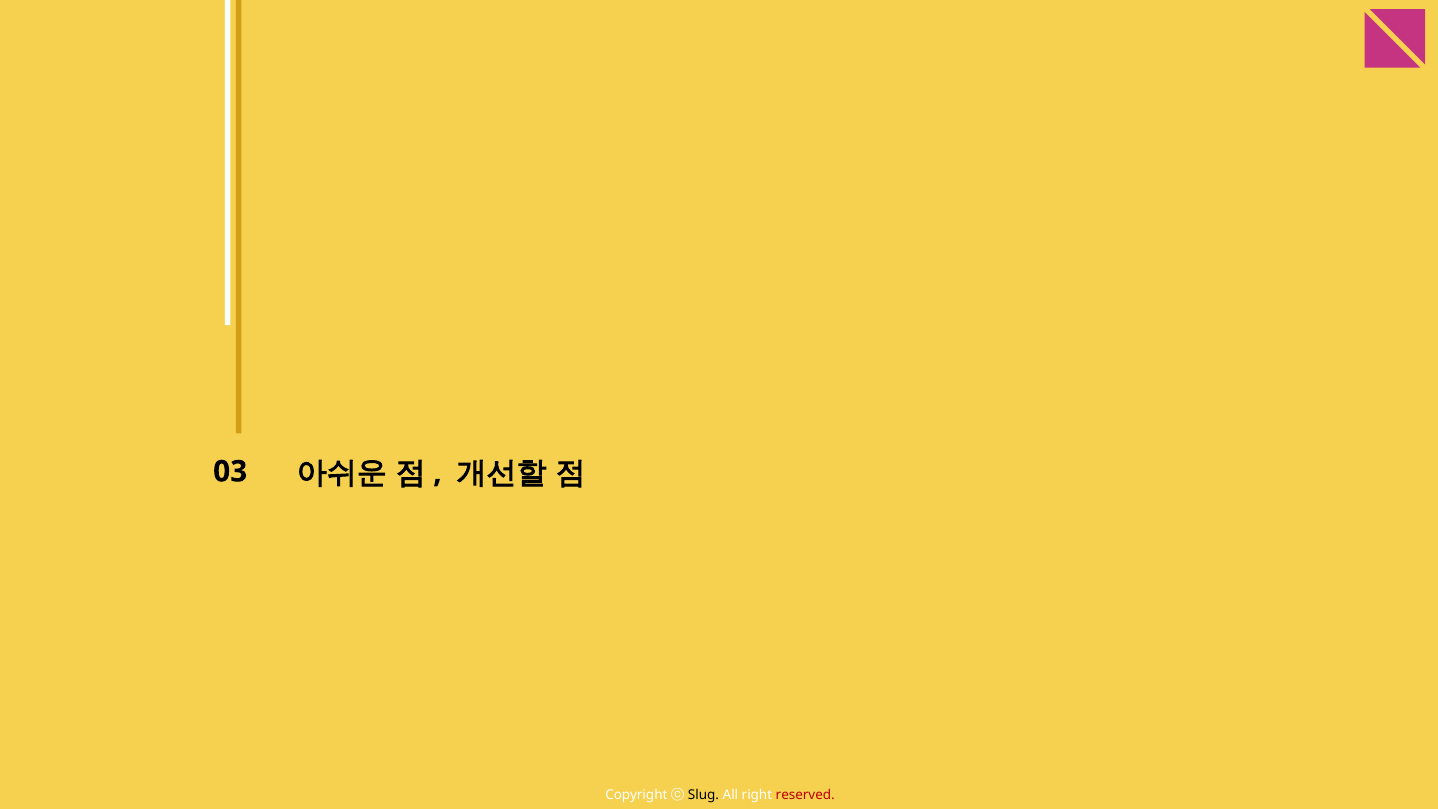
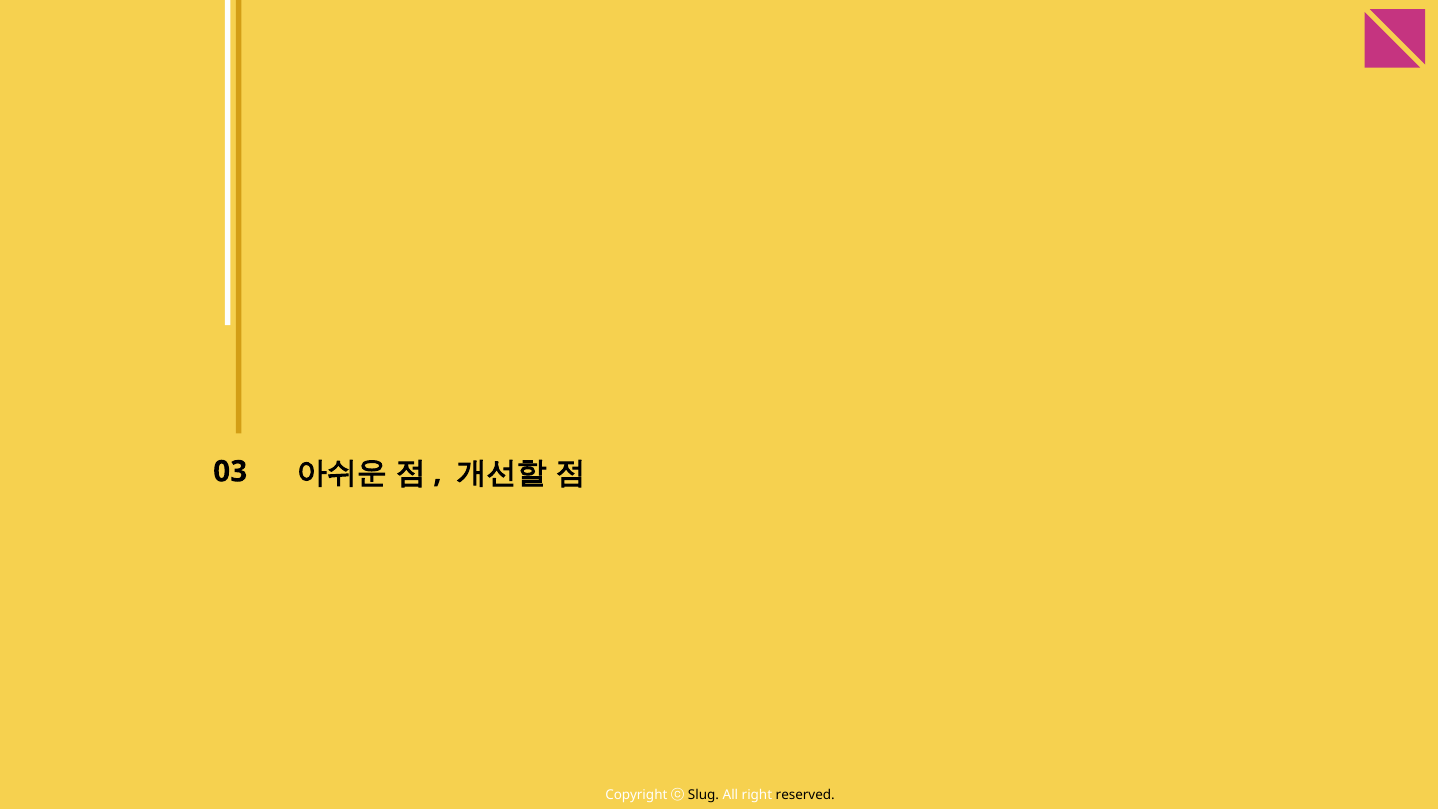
reserved colour: red -> black (805, 795)
